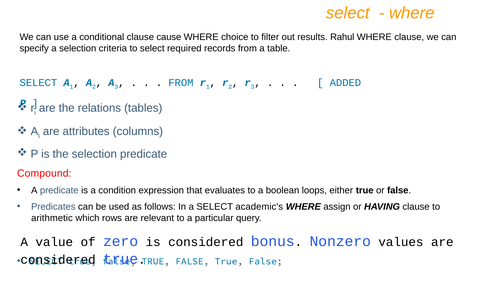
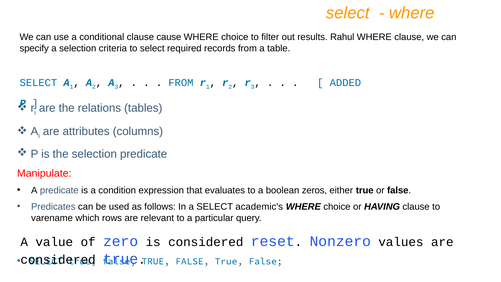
Compound: Compound -> Manipulate (44, 173)
loops: loops -> zeros (314, 190)
assign: assign -> choice (337, 207)
arithmetic: arithmetic -> varename (52, 218)
bonus: bonus -> reset (273, 241)
